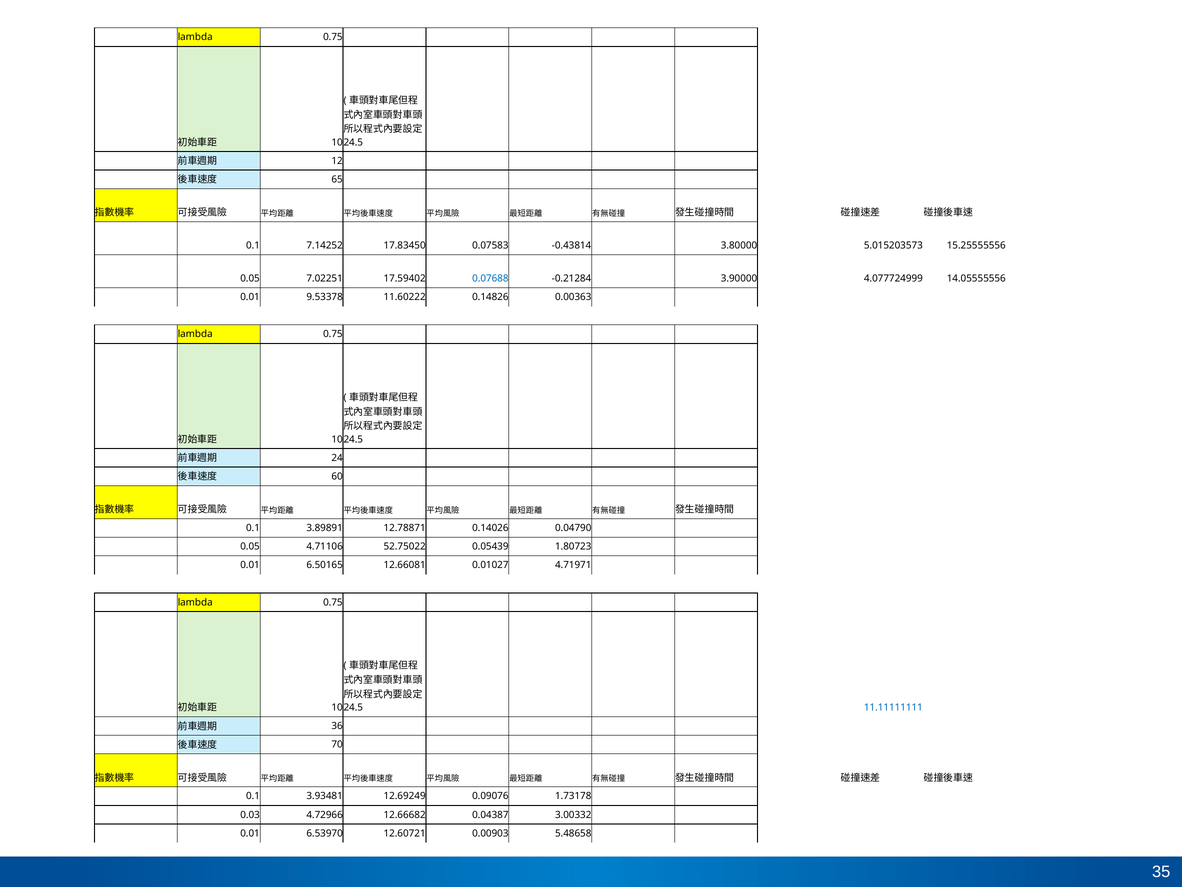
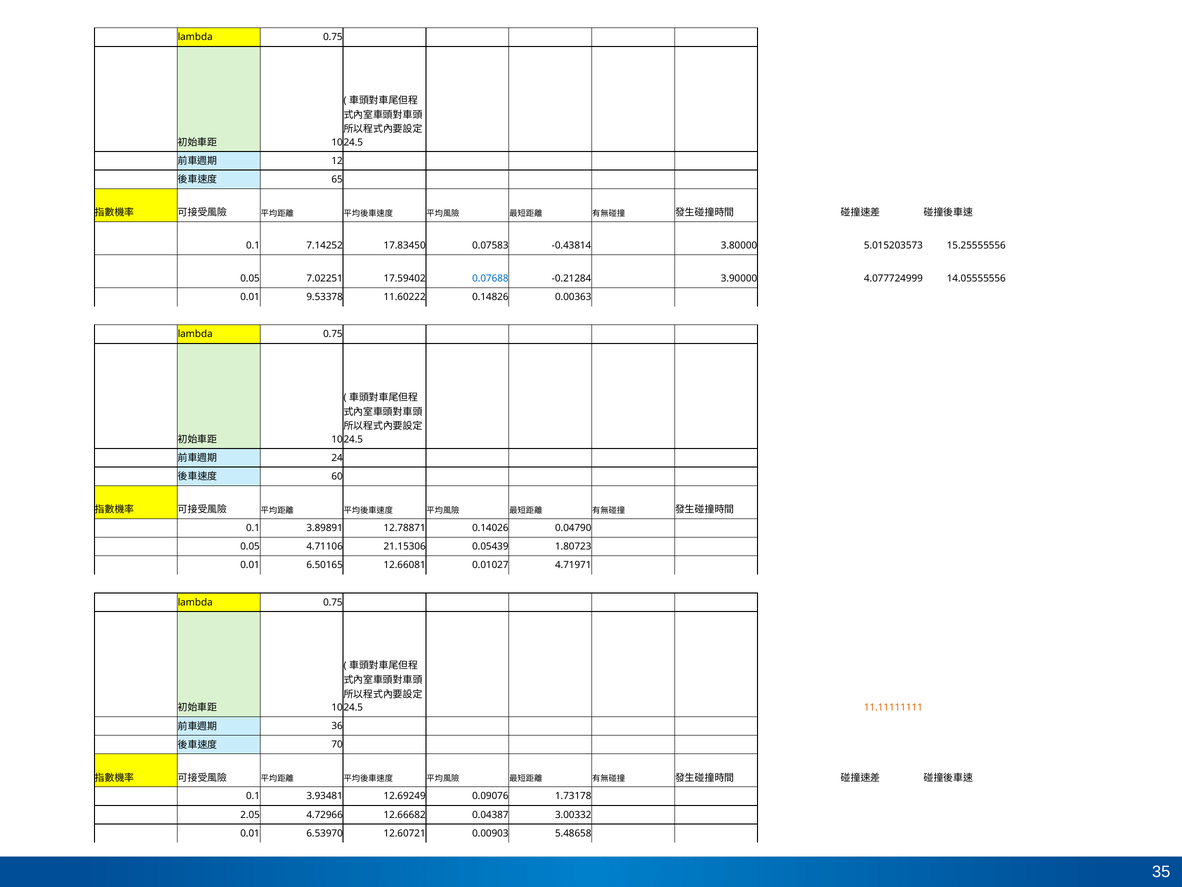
52.75022: 52.75022 -> 21.15306 (405, 546)
11.11111111 colour: blue -> orange (893, 707)
0.03: 0.03 -> 2.05 (250, 814)
